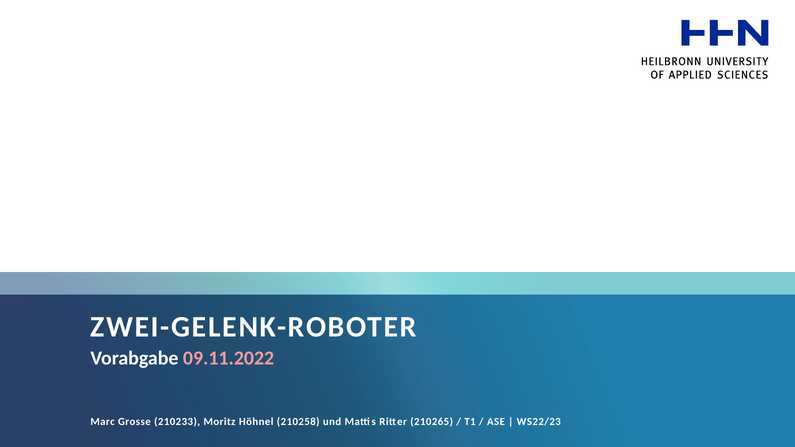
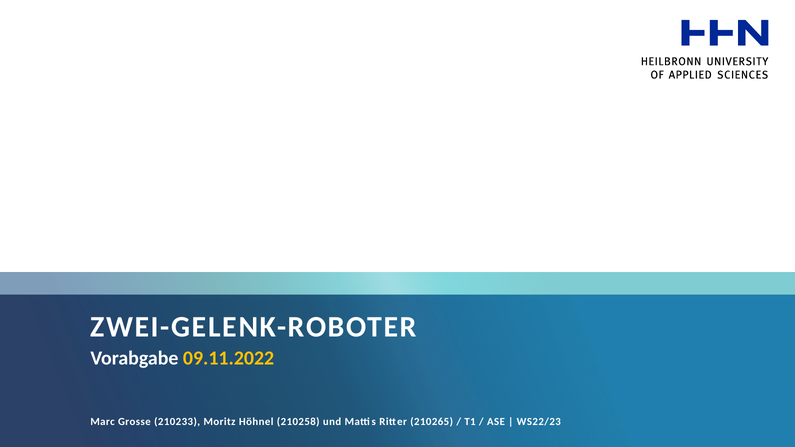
09.11.2022 colour: pink -> yellow (229, 358)
